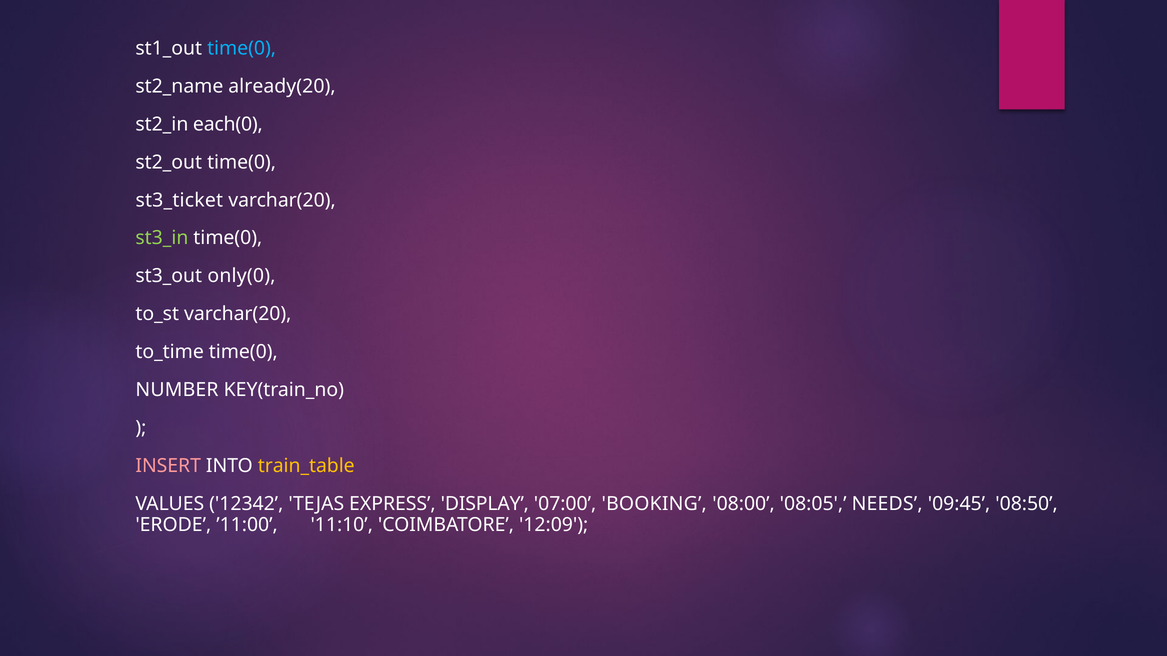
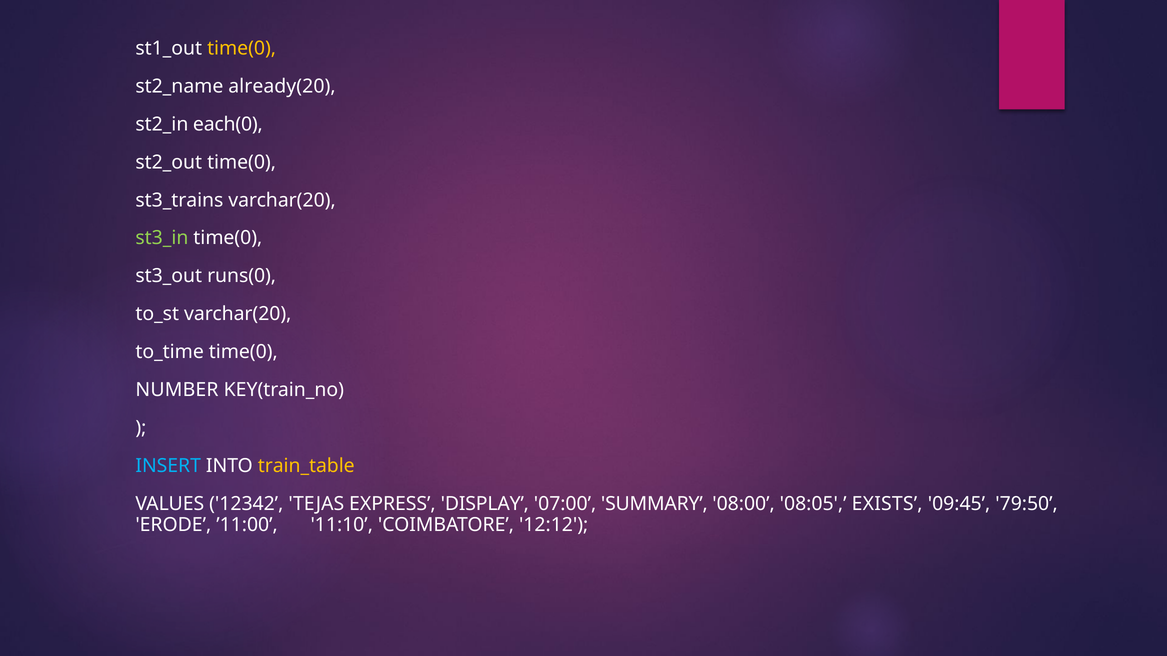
time(0 colour: light blue -> yellow (242, 48)
st3_ticket: st3_ticket -> st3_trains (179, 200)
only(0: only(0 -> runs(0 (242, 276)
INSERT colour: pink -> light blue (168, 466)
BOOKING: BOOKING -> SUMMARY (654, 504)
NEEDS: NEEDS -> EXISTS (887, 504)
08:50: 08:50 -> 79:50 (1027, 504)
12:09: 12:09 -> 12:12 (554, 525)
